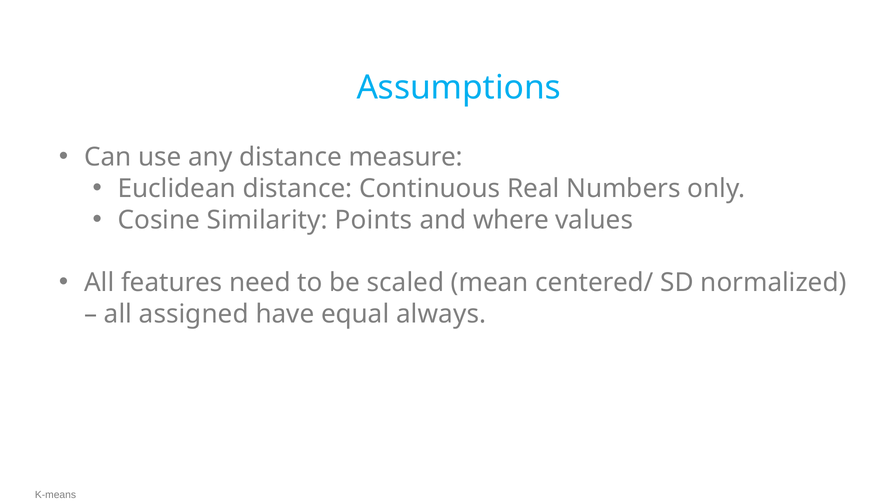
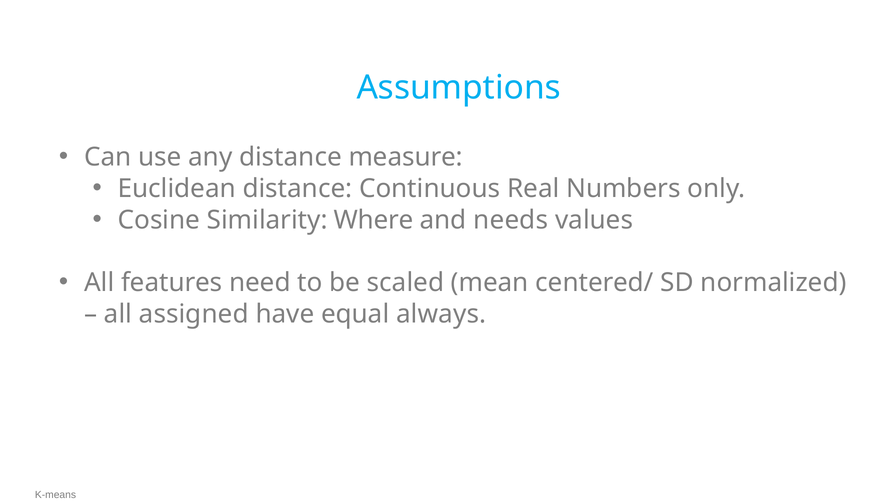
Points: Points -> Where (374, 220)
where: where -> needs (511, 220)
